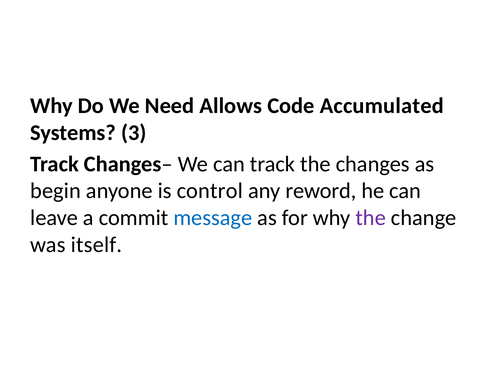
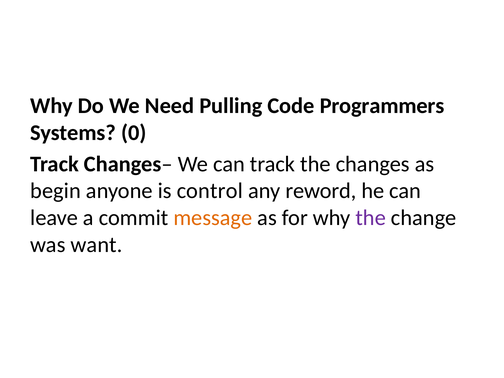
Allows: Allows -> Pulling (231, 106)
Accumulated: Accumulated -> Programmers (382, 106)
3: 3 -> 0 (134, 133)
message colour: blue -> orange (213, 218)
itself: itself -> want (97, 245)
